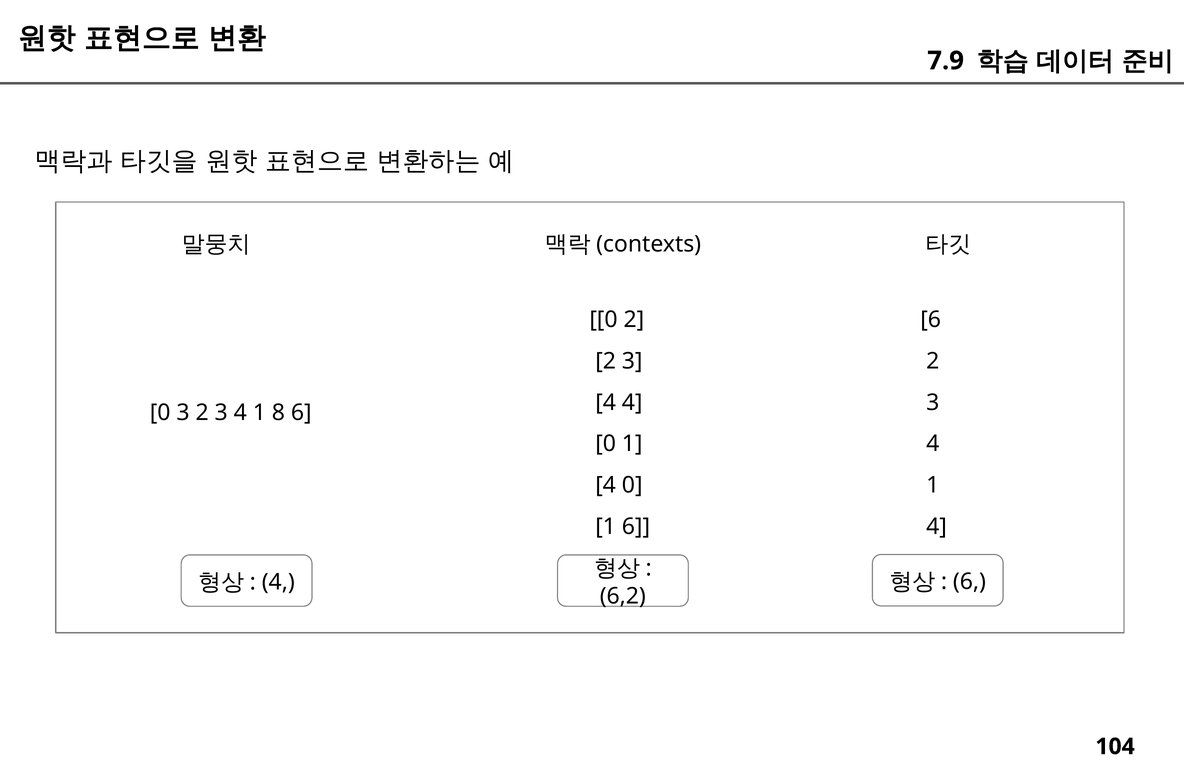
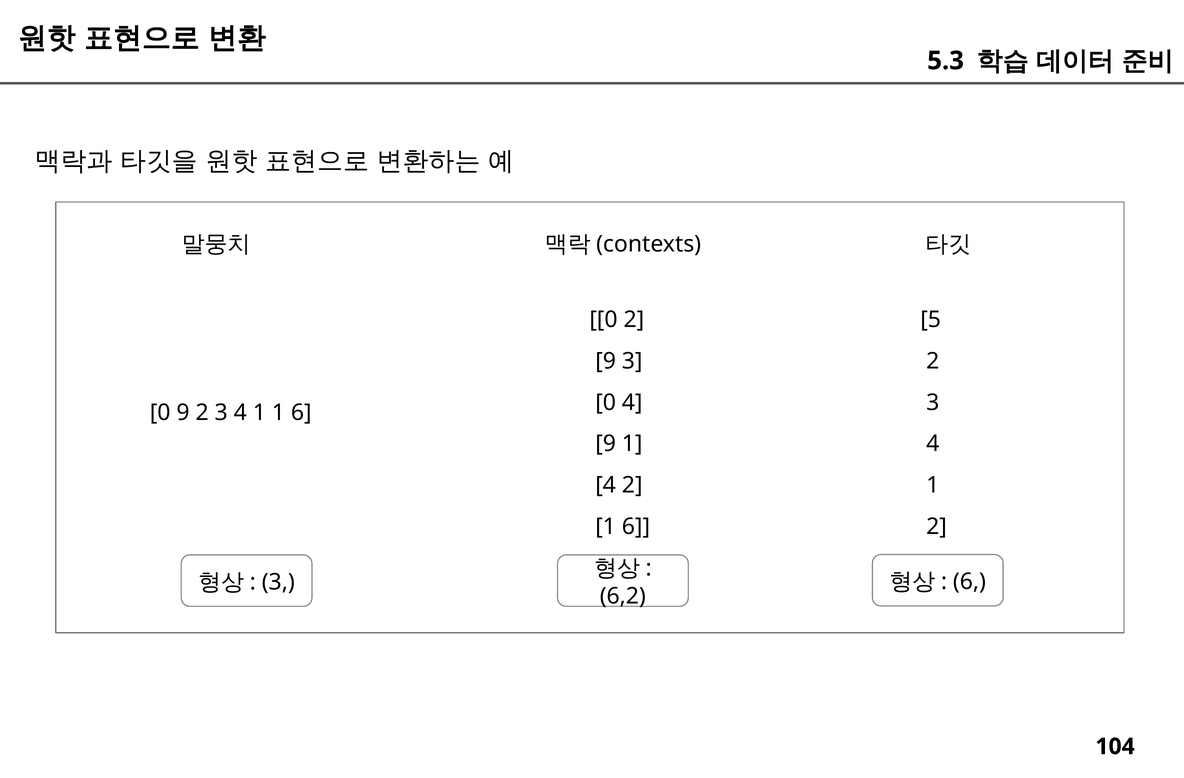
7.9: 7.9 -> 5.3 (946, 61)
6: 6 -> 5 (931, 319)
2: 2 -> 9 (606, 361)
4: 4 -> 0 (606, 402)
0 3: 3 -> 9 (183, 412)
1 8: 8 -> 1 (278, 412)
0: 0 -> 9 (606, 444)
0: 0 -> 2 (632, 485)
4: 4 -> 2 (937, 527)
4: 4 -> 3 (278, 582)
